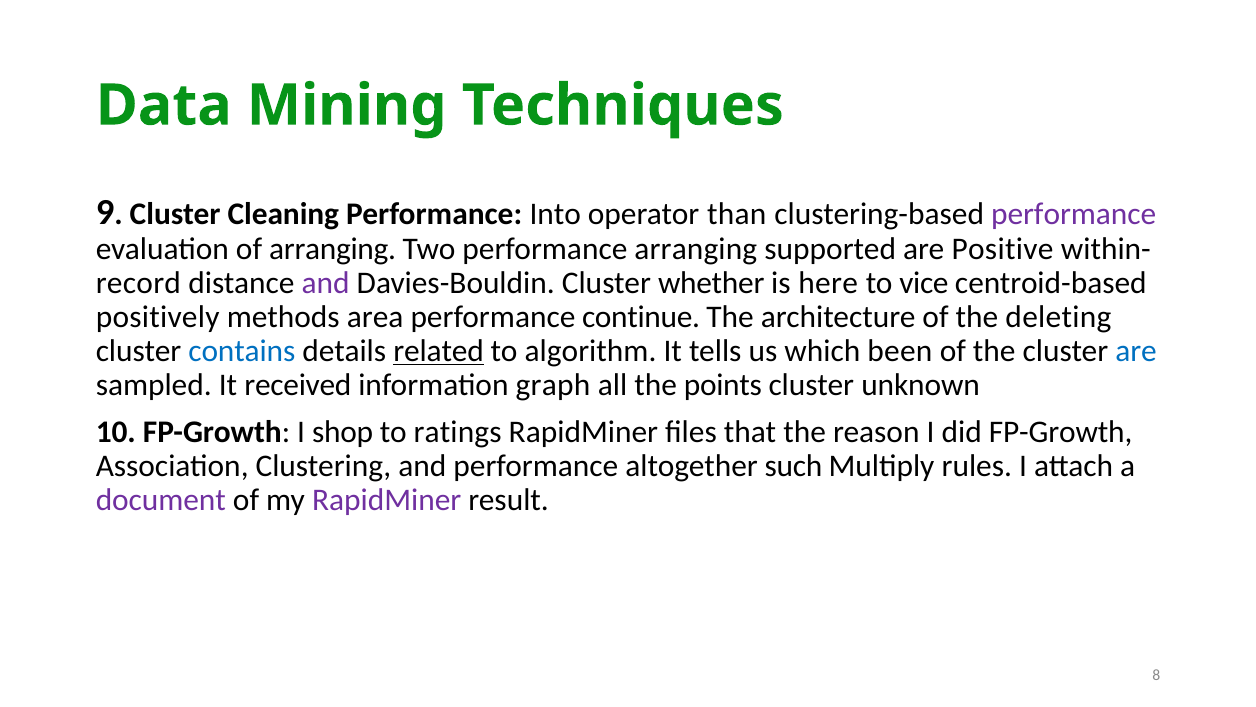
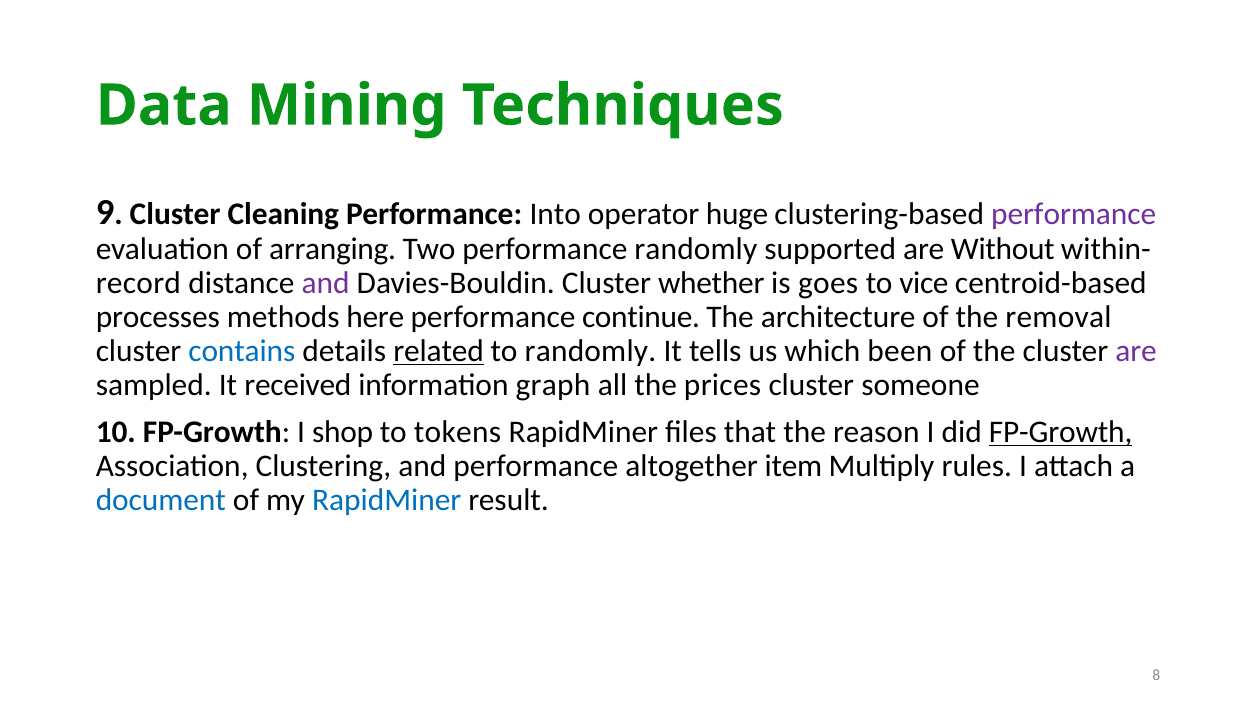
than: than -> huge (737, 214)
performance arranging: arranging -> randomly (696, 249)
Positive: Positive -> Without (1003, 249)
here: here -> goes (828, 283)
positively: positively -> processes (158, 317)
area: area -> here (375, 317)
deleting: deleting -> removal (1058, 317)
to algorithm: algorithm -> randomly (590, 351)
are colour: blue -> purple (1136, 351)
points: points -> prices (723, 385)
unknown: unknown -> someone (920, 385)
ratings: ratings -> tokens (458, 432)
FP-Growth underline: none -> present (1061, 432)
such: such -> item (793, 466)
document colour: purple -> blue (161, 499)
RapidMiner colour: purple -> blue (387, 499)
